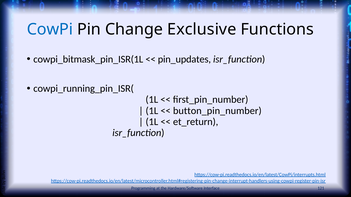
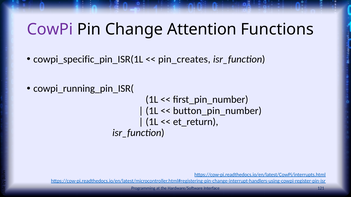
CowPi colour: blue -> purple (50, 29)
Exclusive: Exclusive -> Attention (202, 29)
cowpi_bitmask_pin_ISR(1L: cowpi_bitmask_pin_ISR(1L -> cowpi_specific_pin_ISR(1L (88, 59)
pin_updates: pin_updates -> pin_creates (184, 59)
